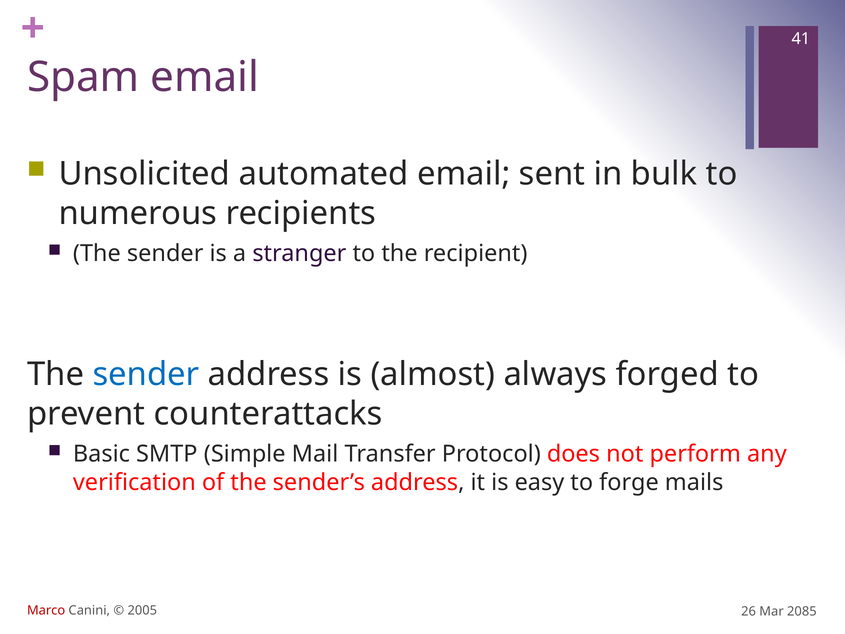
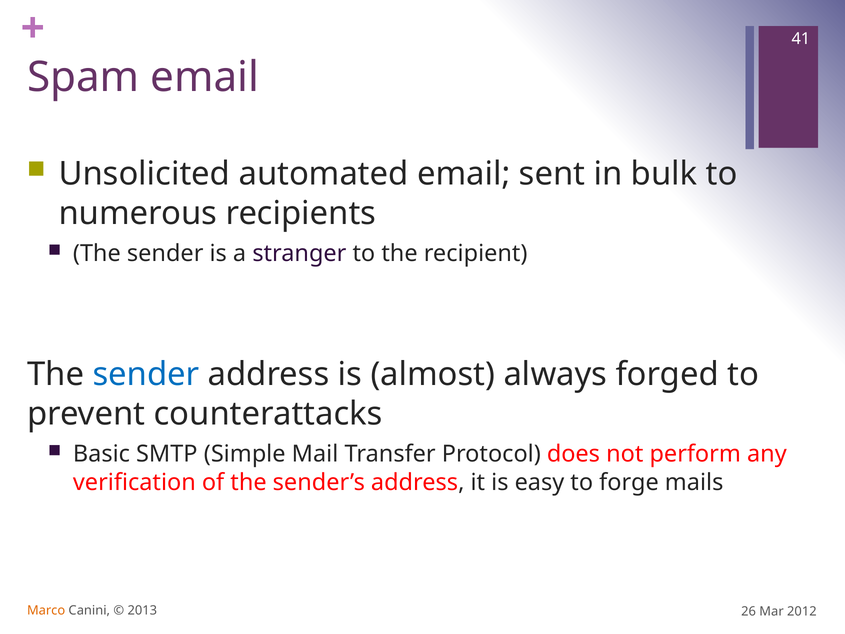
Marco colour: red -> orange (46, 610)
2005: 2005 -> 2013 (142, 610)
2085: 2085 -> 2012 (802, 611)
